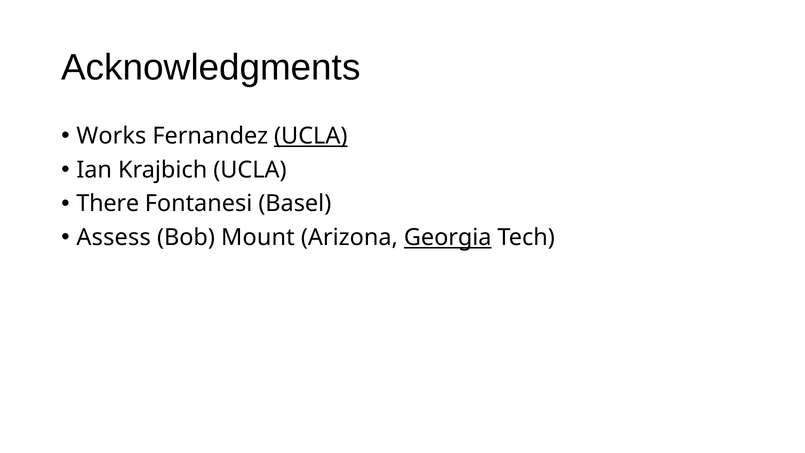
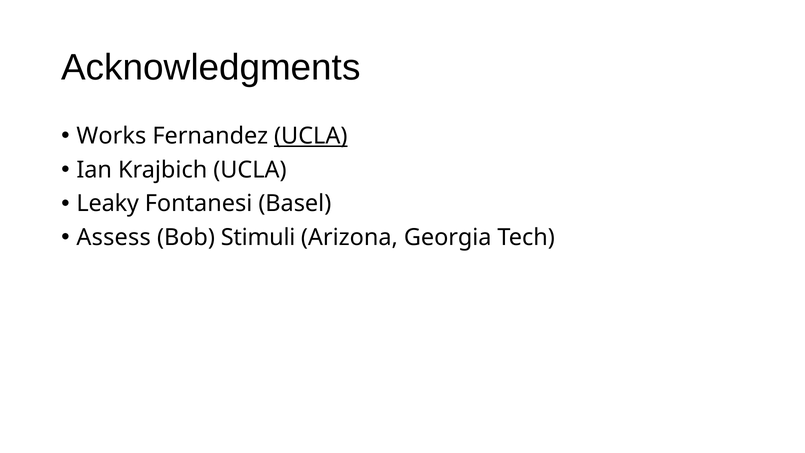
There: There -> Leaky (108, 204)
Mount: Mount -> Stimuli (258, 237)
Georgia underline: present -> none (448, 237)
